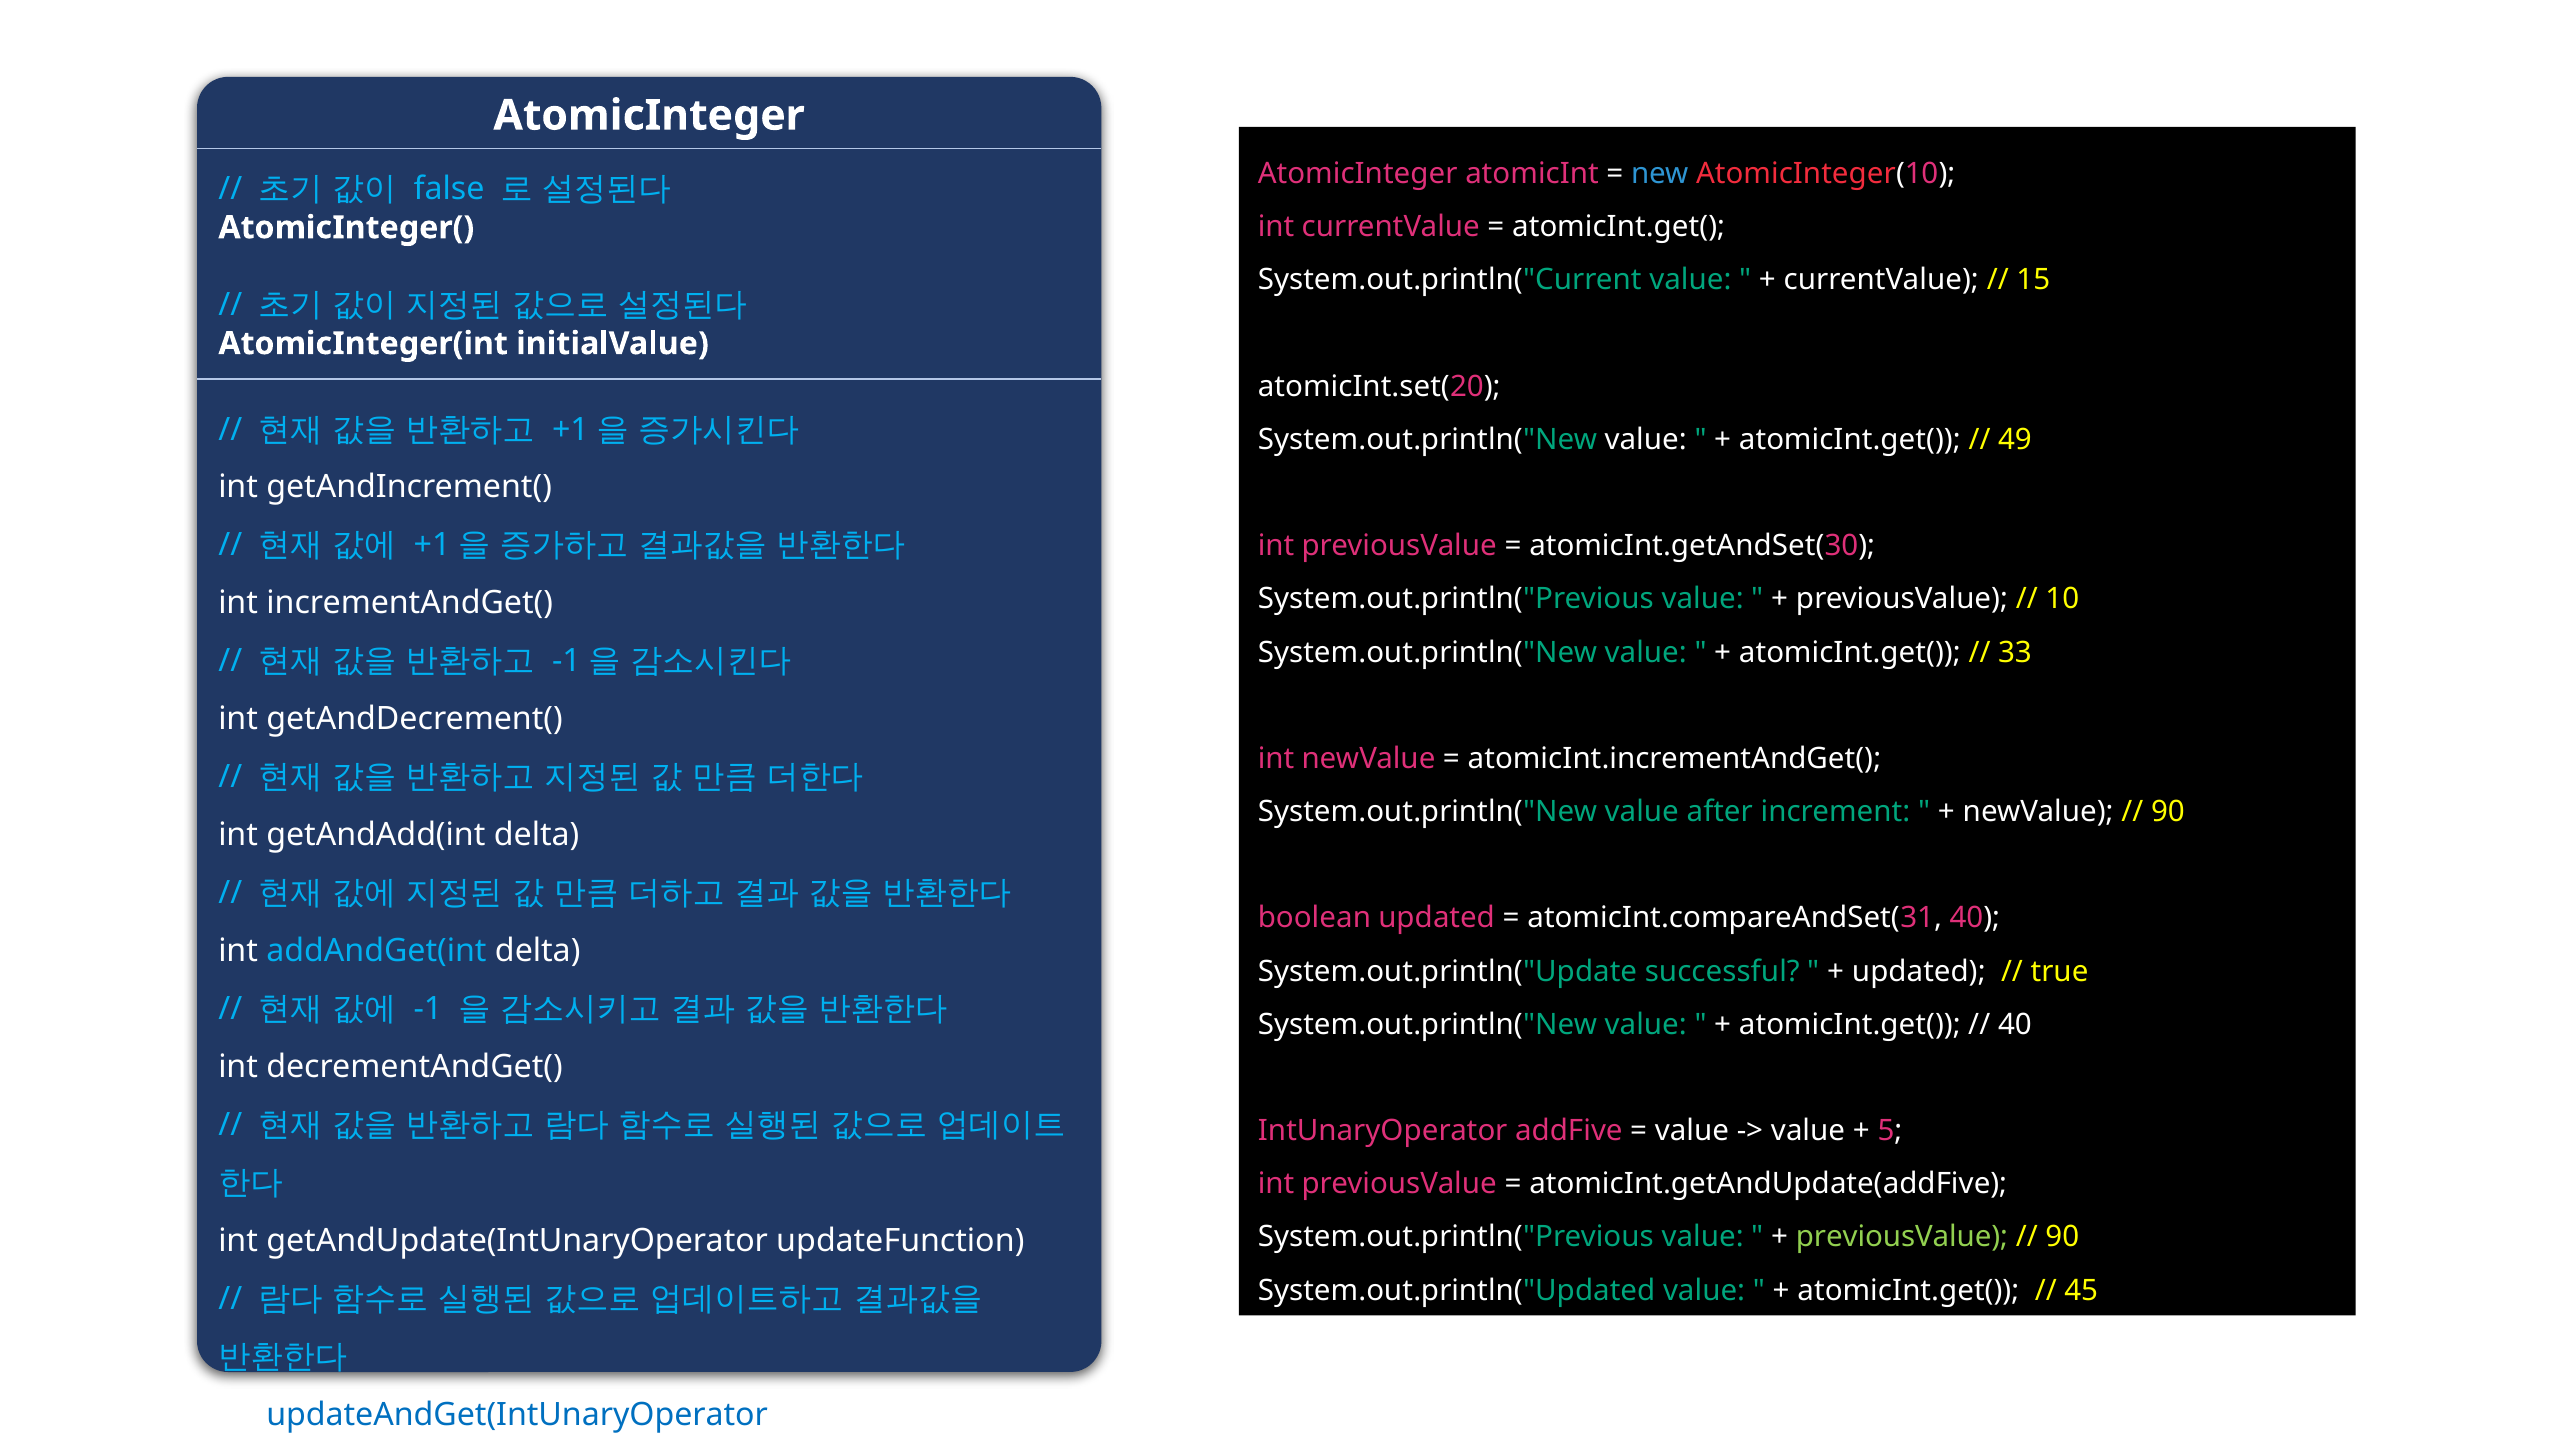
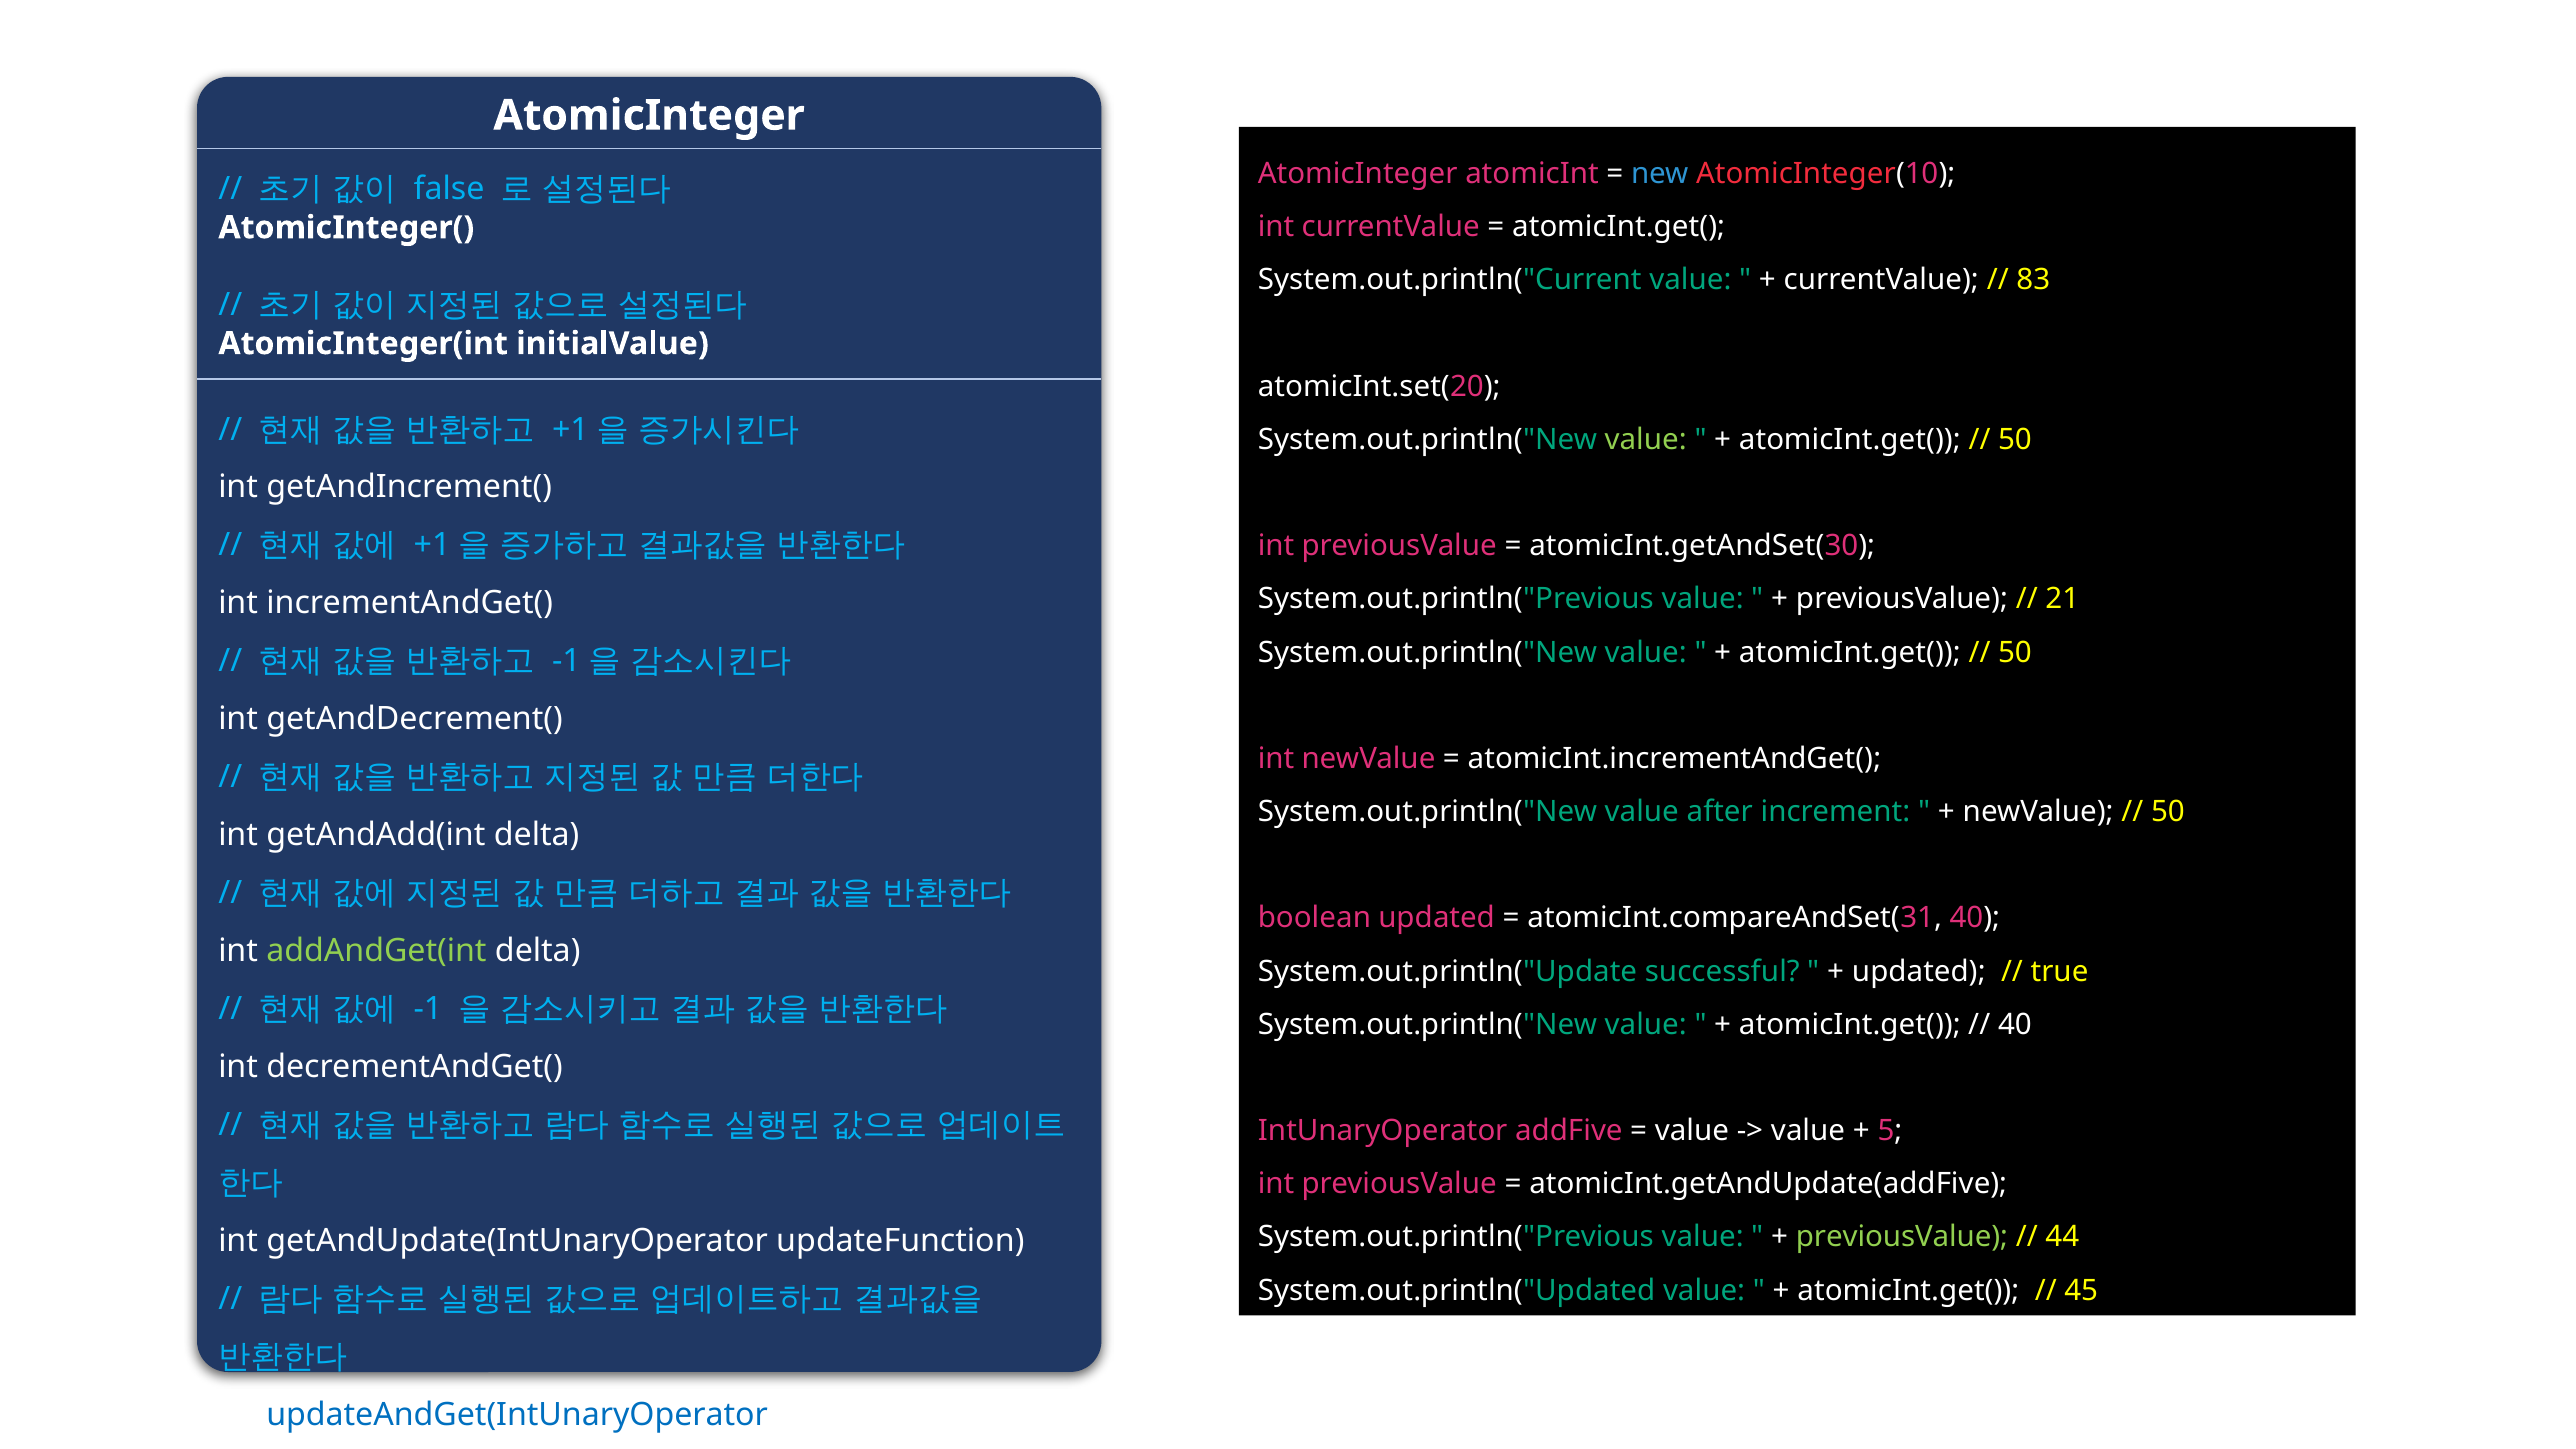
15: 15 -> 83 (2033, 280)
value colour: white -> light green (1646, 440)
49: 49 -> 50 (2015, 440)
10: 10 -> 21 (2062, 599)
33: 33 -> 50 (2015, 652)
90: 90 -> 50 (2168, 812)
addAndGet(int colour: light blue -> light green (376, 951)
90: 90 -> 44 (2062, 1237)
